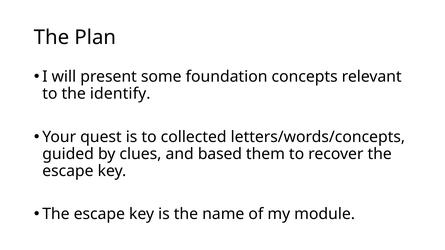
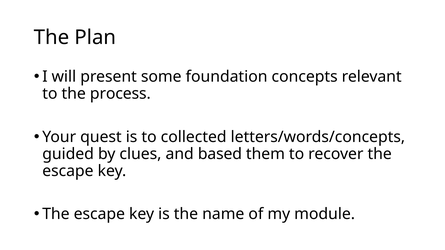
identify: identify -> process (120, 94)
